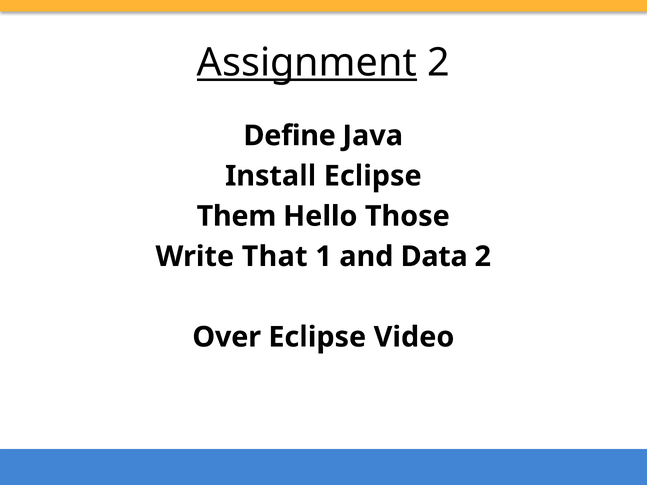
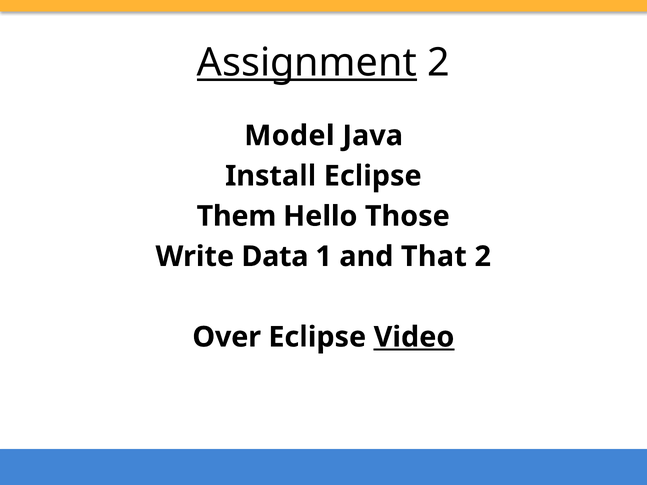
Define: Define -> Model (289, 136)
That: That -> Data (275, 257)
Data: Data -> That (434, 257)
Video underline: none -> present (414, 337)
